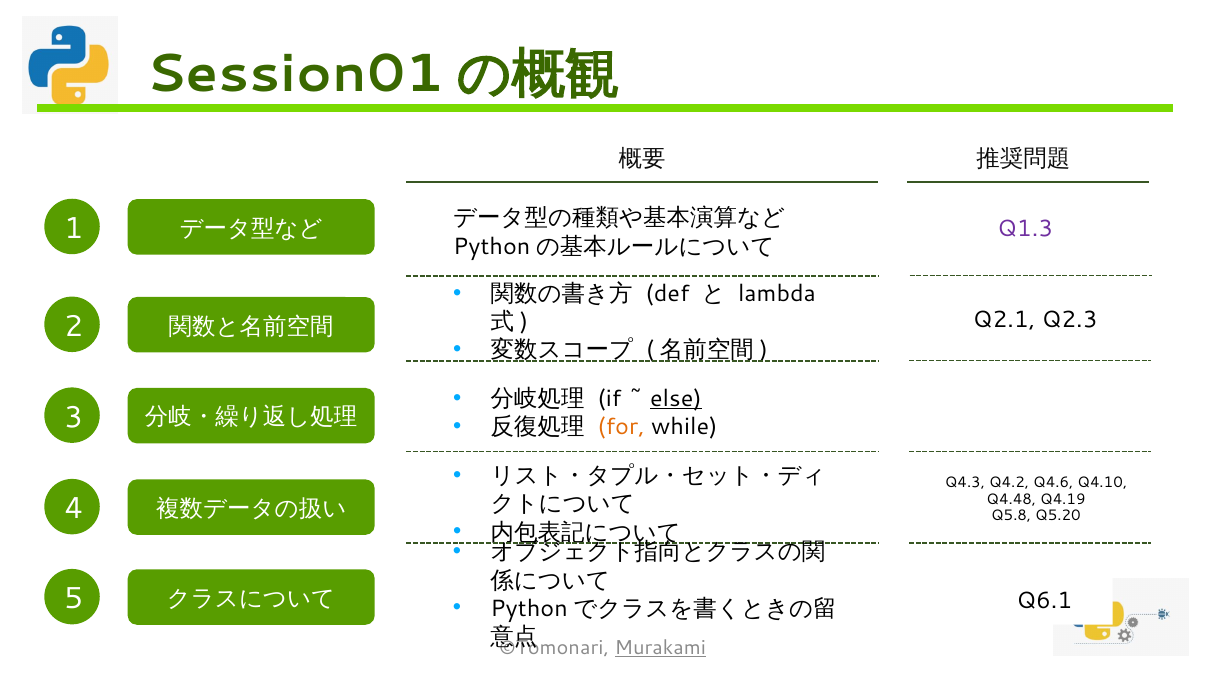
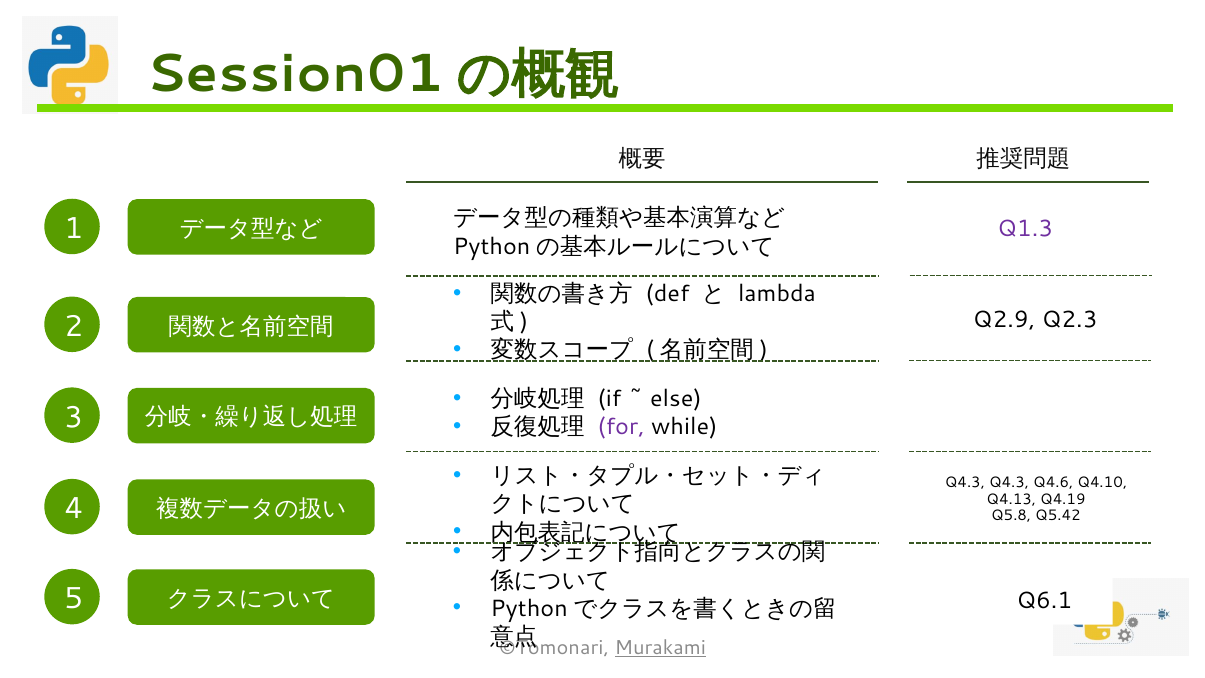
Q2.1: Q2.1 -> Q2.9 (1004, 320)
else underline: present -> none (676, 399)
for colour: orange -> purple (621, 427)
Q4.3 Q4.2: Q4.2 -> Q4.3 (1009, 483)
Q4.48: Q4.48 -> Q4.13 (1011, 499)
Q5.20: Q5.20 -> Q5.42 (1058, 515)
